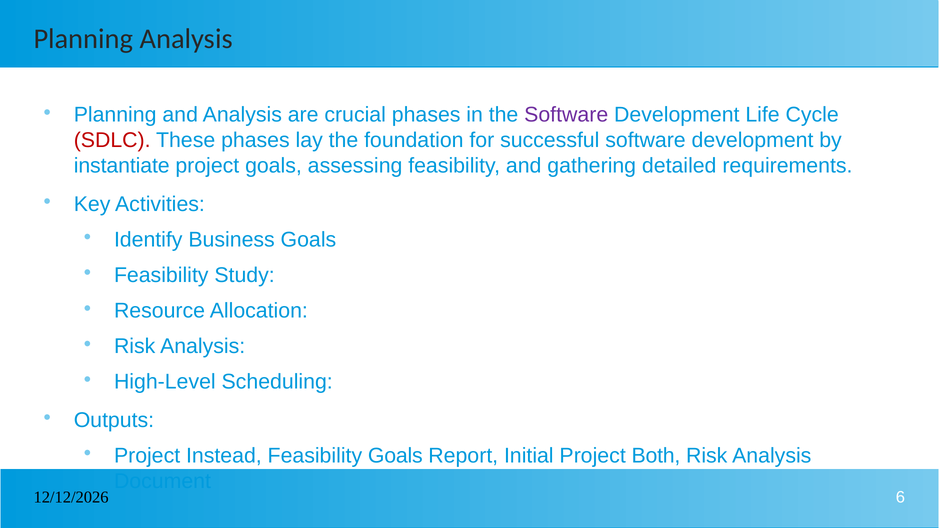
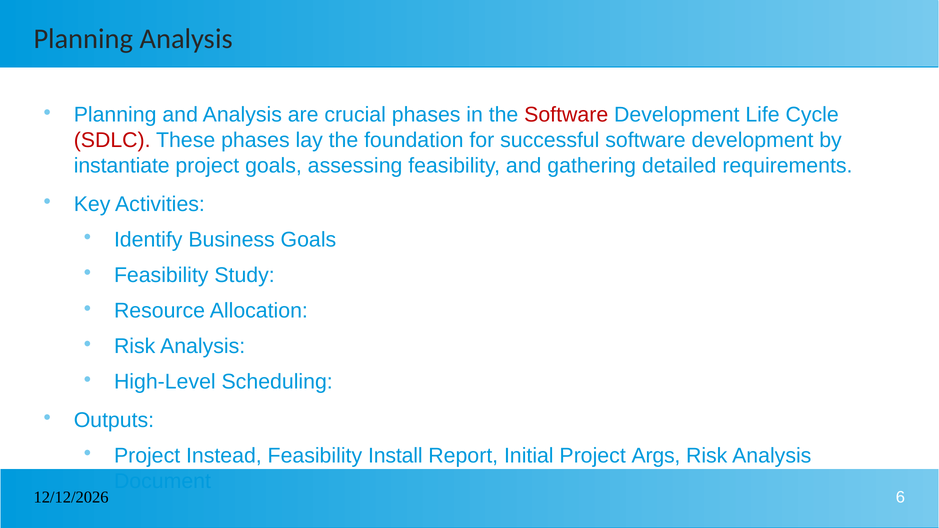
Software colour: purple -> red (566, 115)
Feasibility Goals: Goals -> Install (395, 456)
Both: Both -> Args (656, 456)
